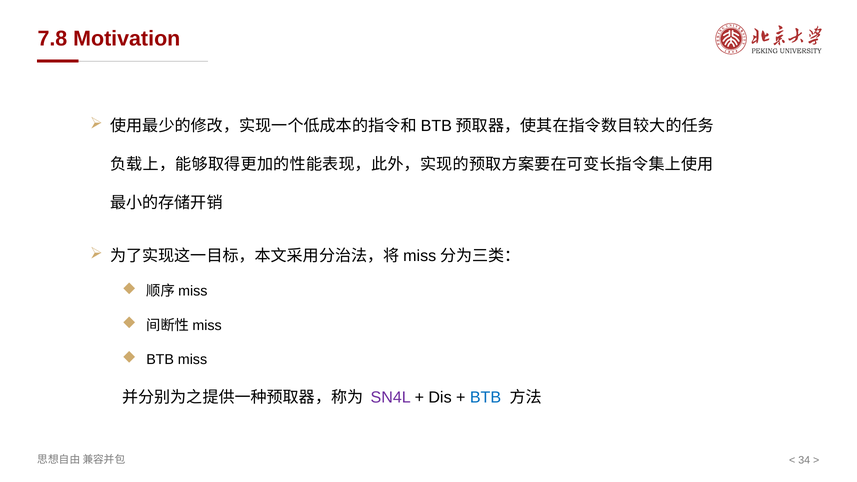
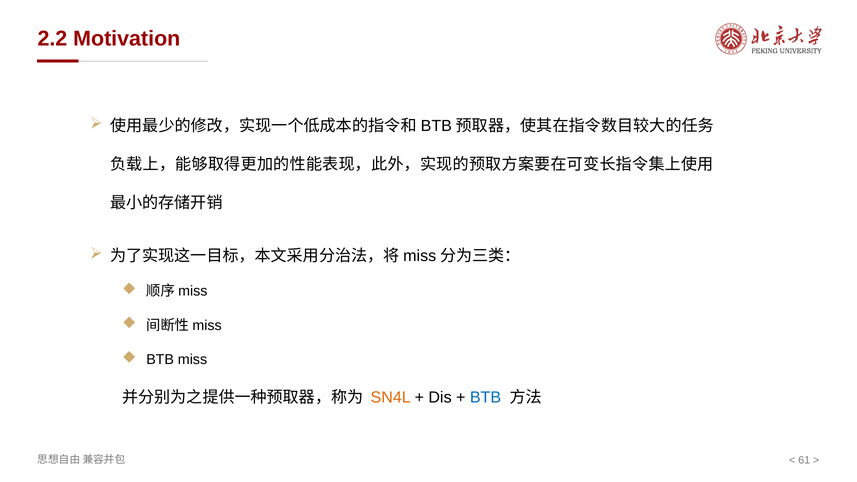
7.8: 7.8 -> 2.2 (52, 39)
SN4L colour: purple -> orange (391, 397)
34: 34 -> 61 (804, 460)
